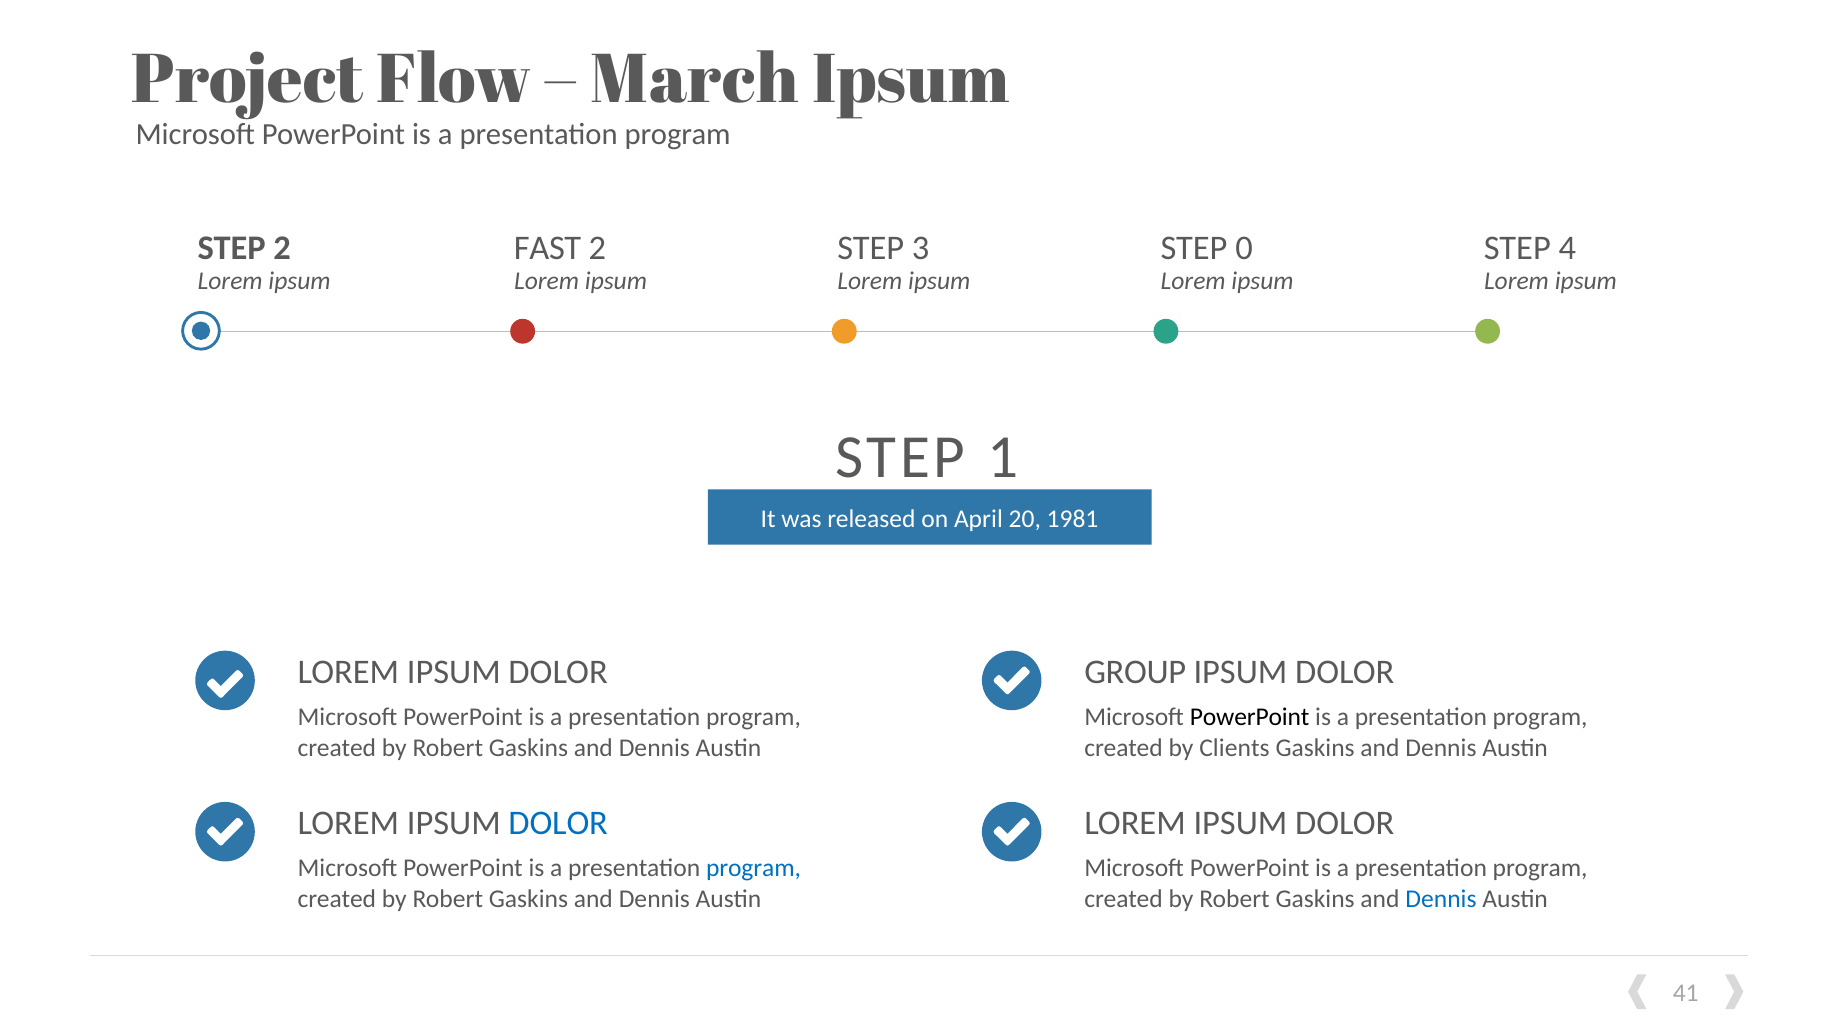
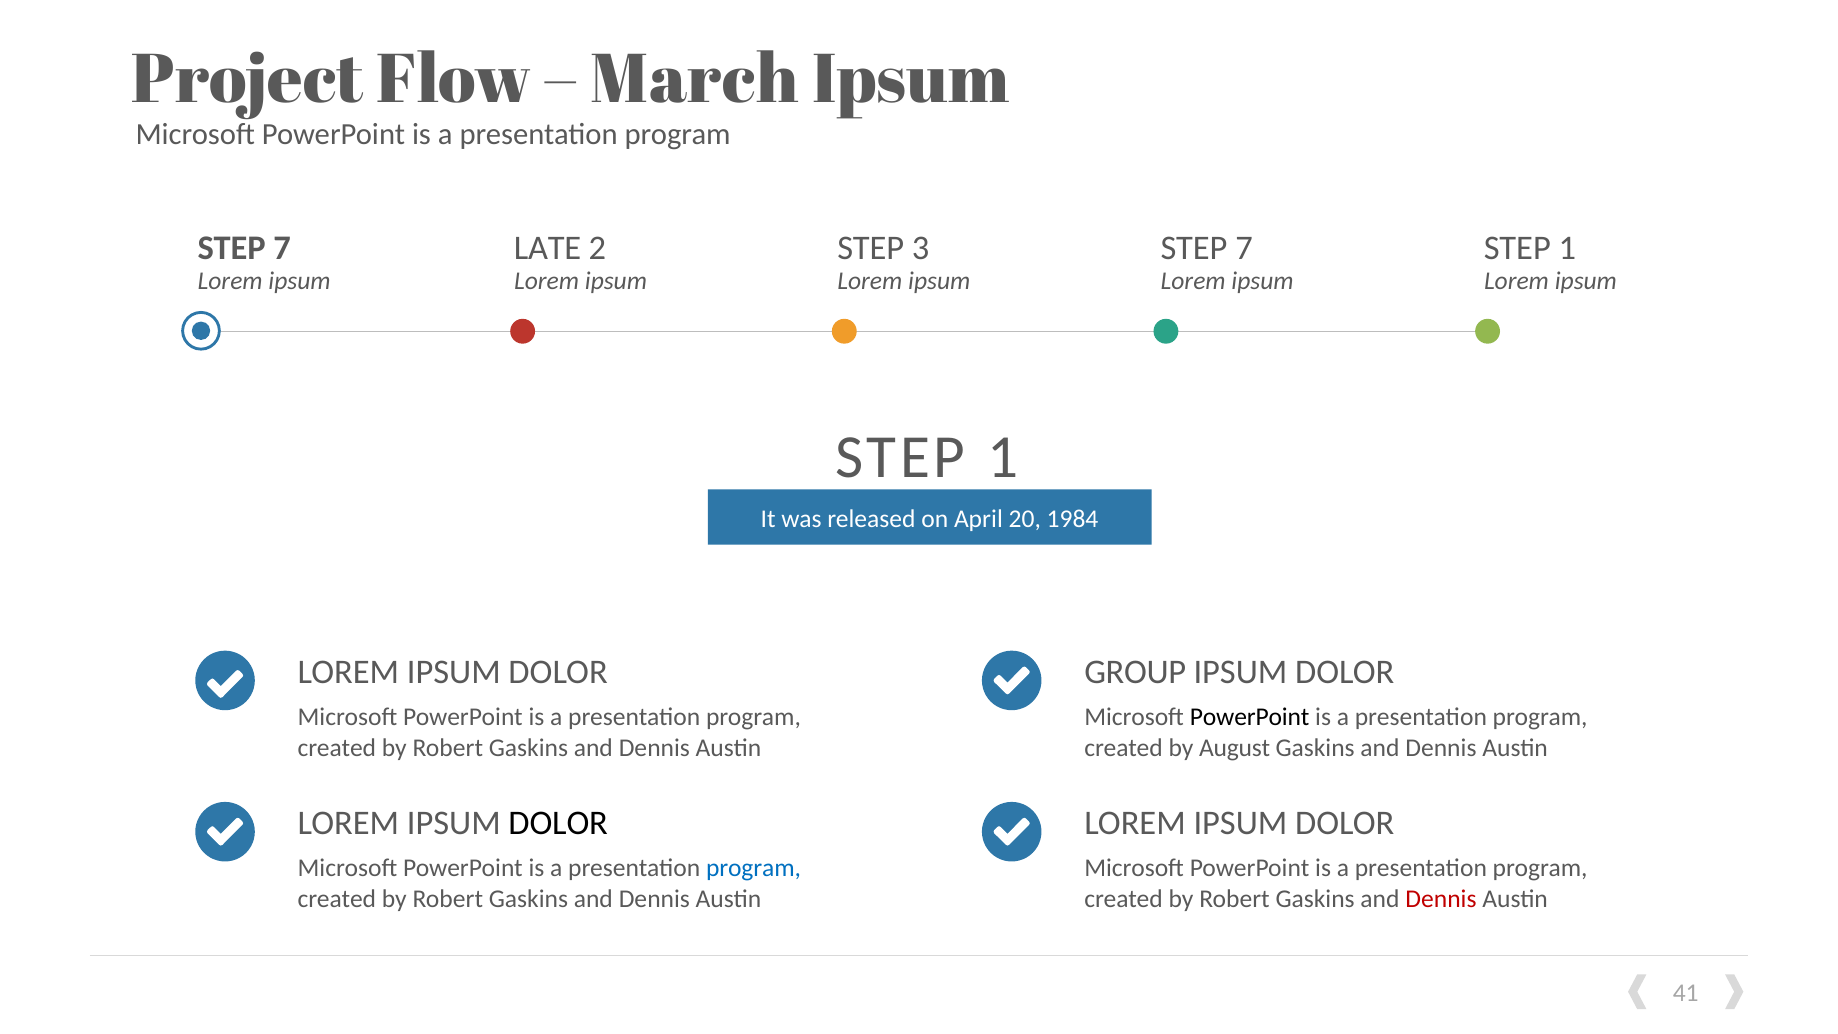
2: 2 -> 7 (282, 248)
FAST: FAST -> LATE (548, 248)
0: 0 -> 7 (1244, 248)
4: 4 -> 1 (1567, 248)
1981: 1981 -> 1984 (1073, 519)
Clients: Clients -> August (1235, 748)
DOLOR colour: blue -> black (558, 823)
Dennis colour: blue -> red (1441, 899)
